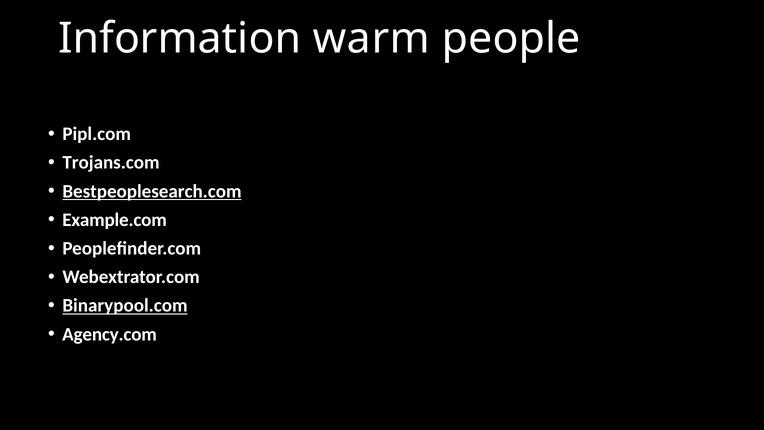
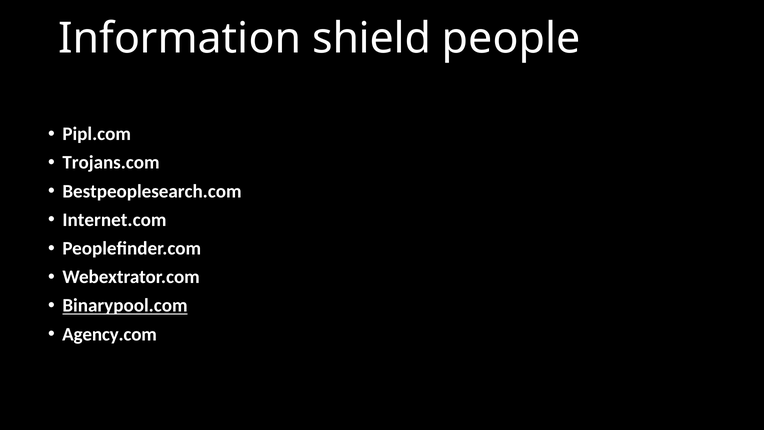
warm: warm -> shield (372, 38)
Bestpeoplesearch.com underline: present -> none (152, 191)
Example.com: Example.com -> Internet.com (114, 220)
